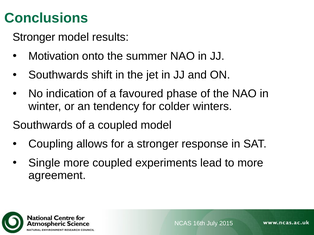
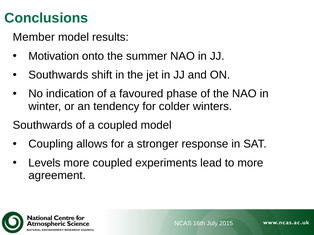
Stronger: Stronger -> Member (34, 37)
Single: Single -> Levels (44, 163)
